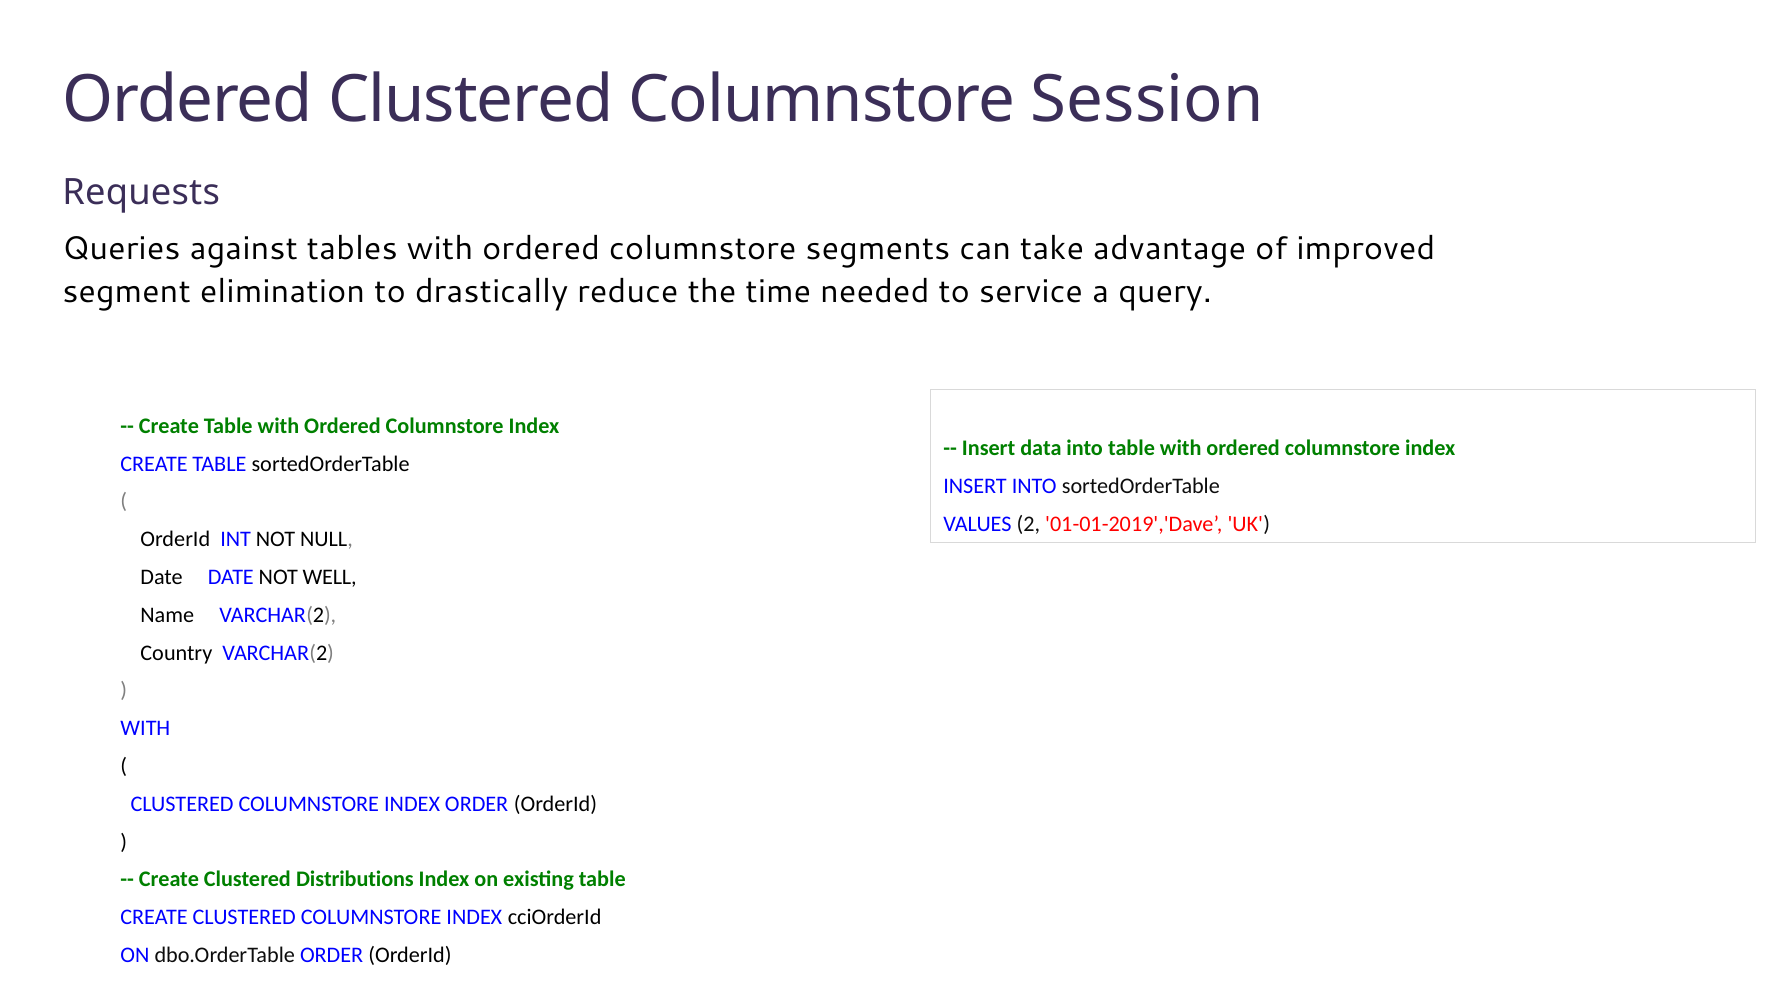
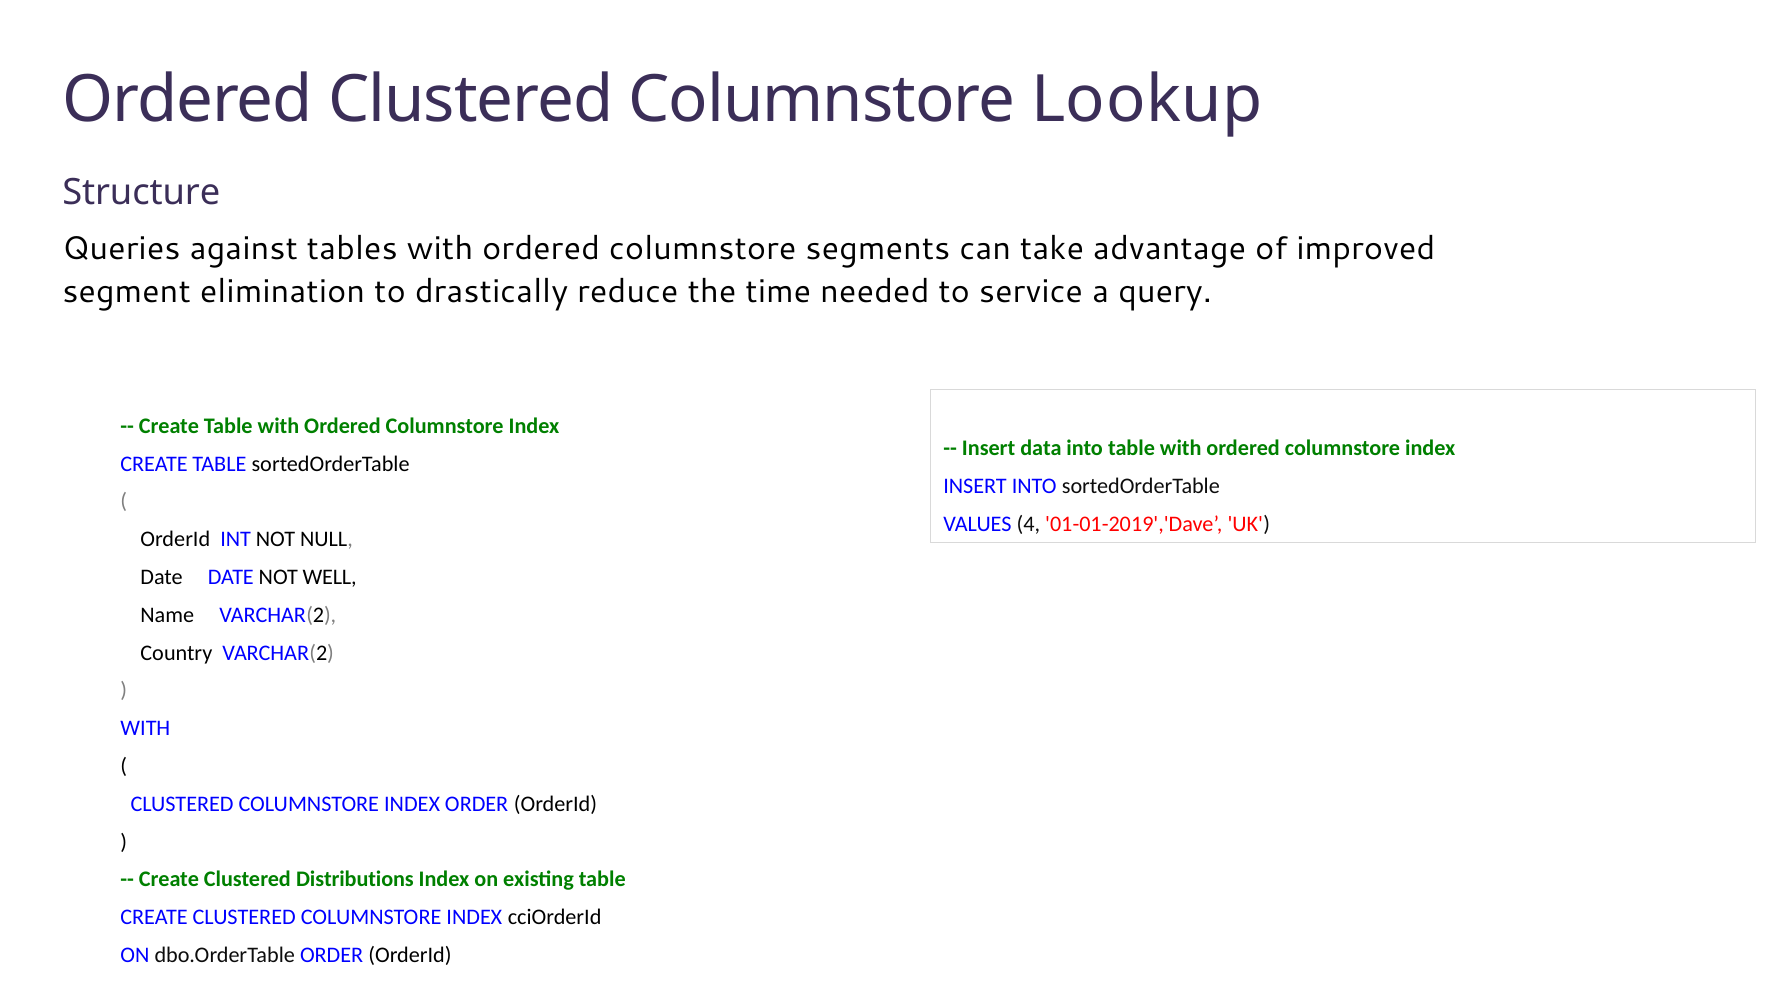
Session: Session -> Lookup (1147, 100)
Requests: Requests -> Structure (141, 192)
2: 2 -> 4 (1028, 524)
